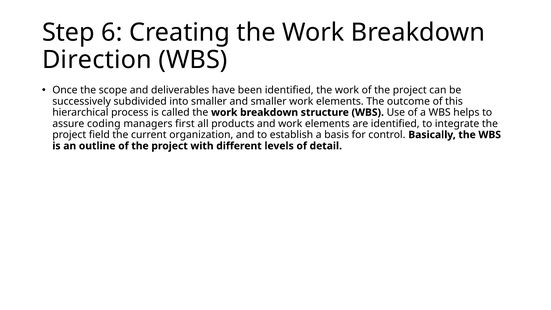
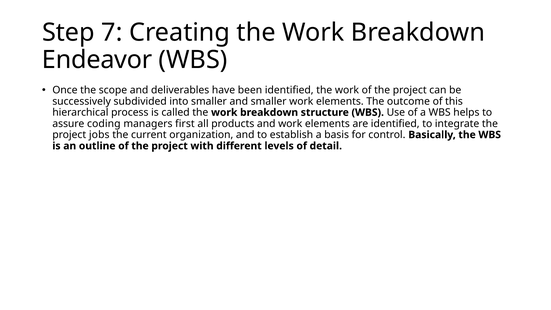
6: 6 -> 7 (112, 33)
Direction: Direction -> Endeavor (97, 60)
field: field -> jobs (99, 135)
